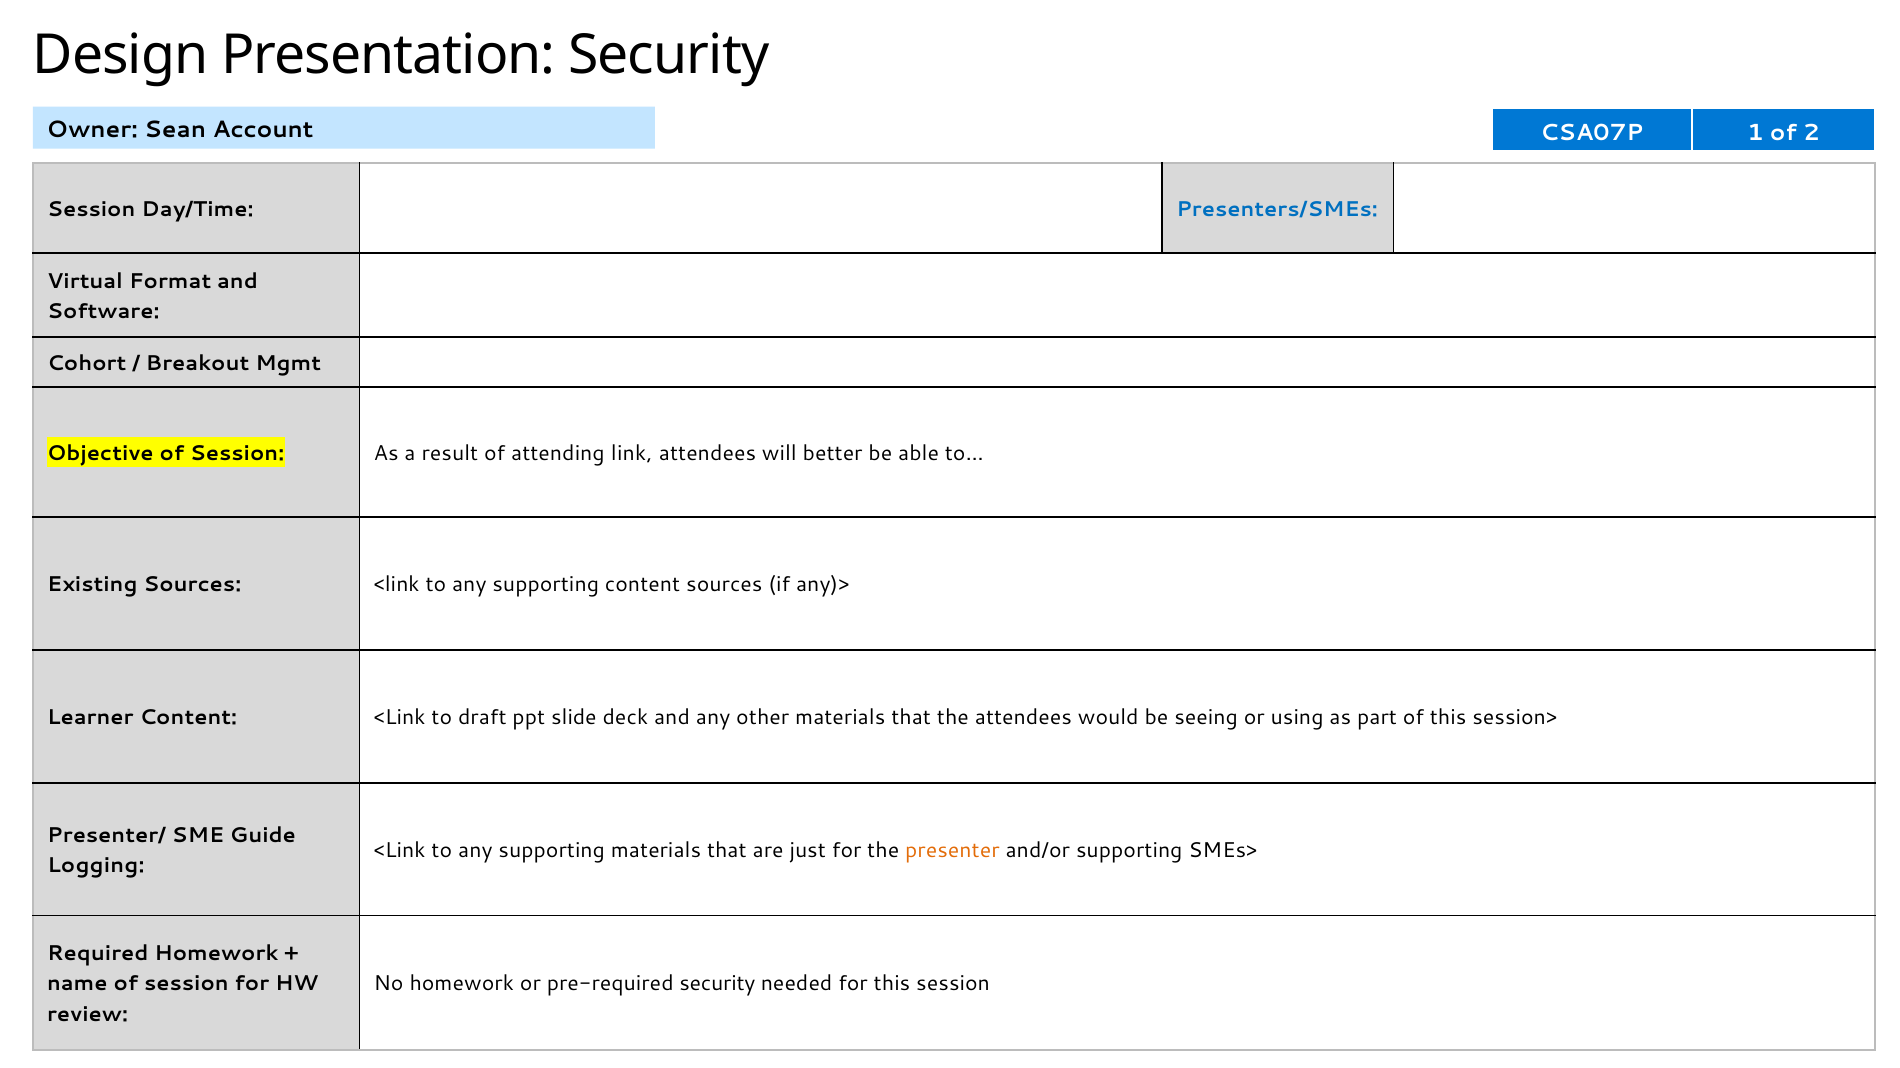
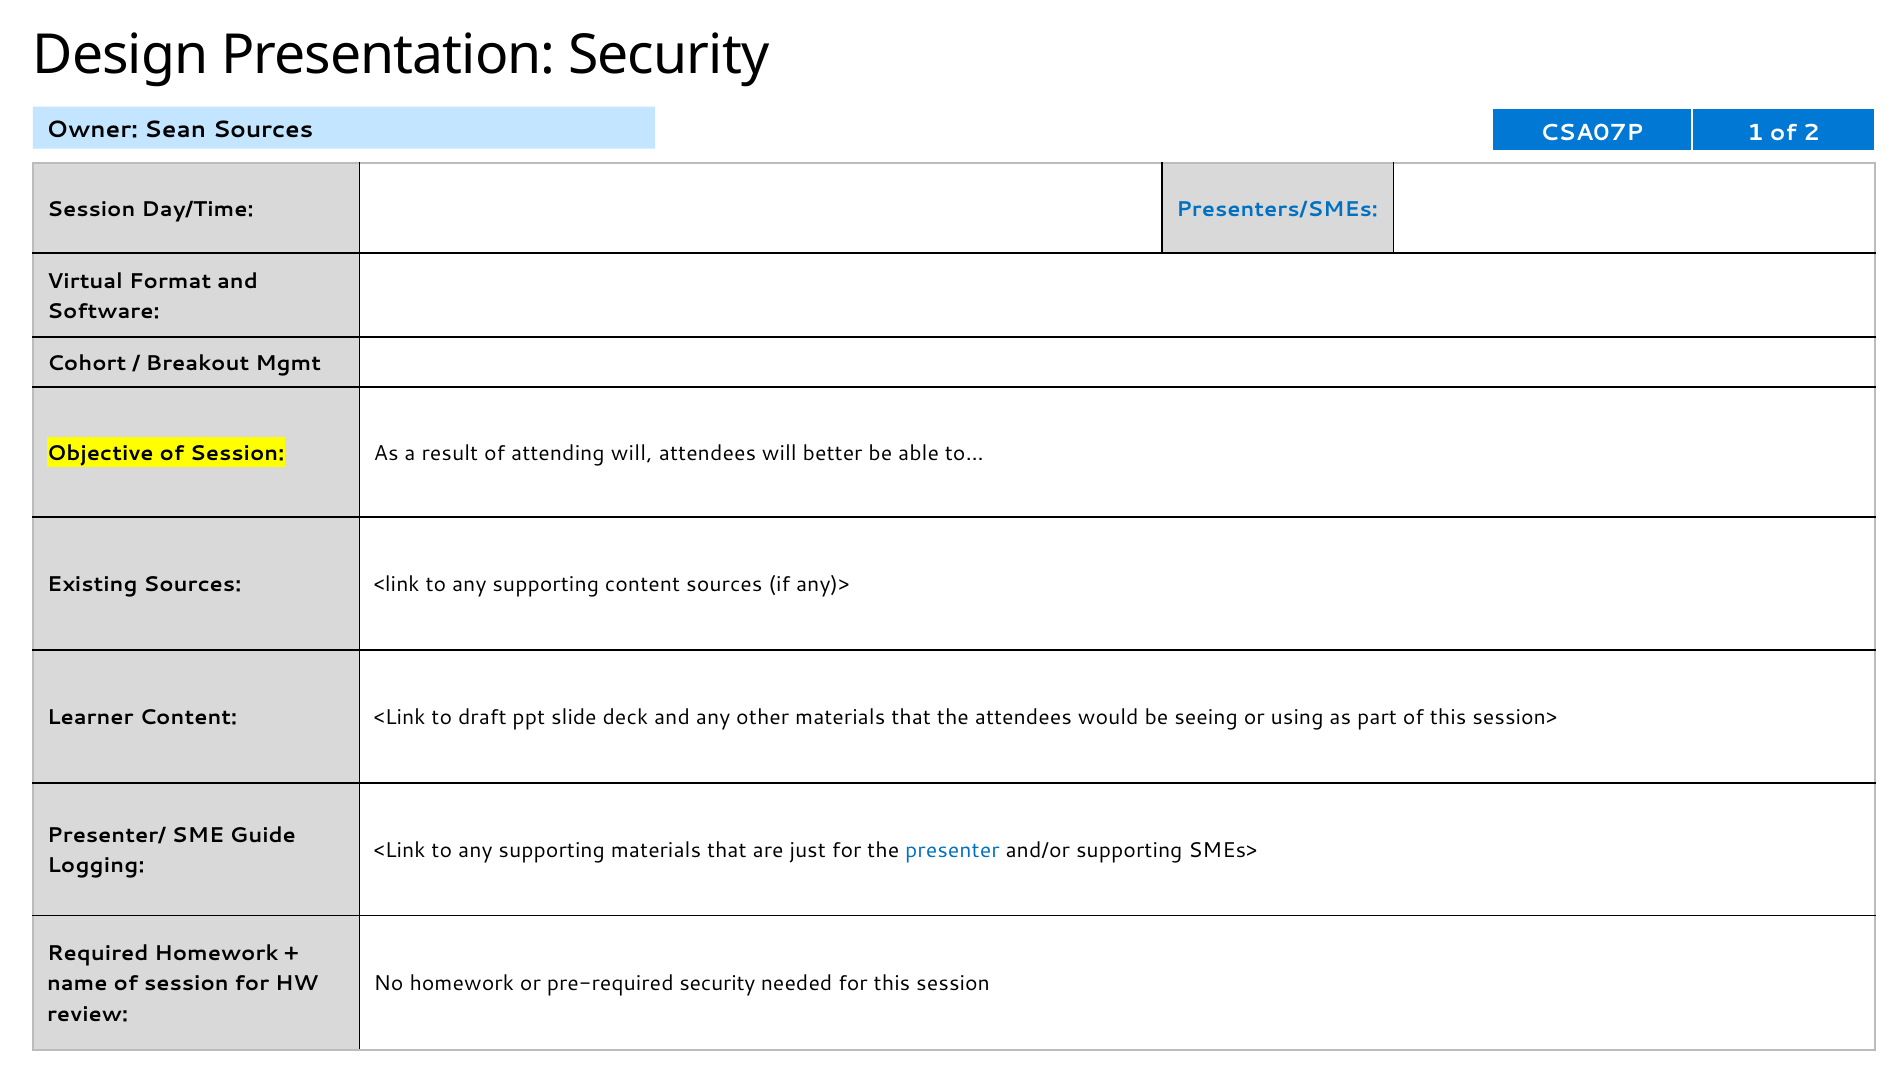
Sean Account: Account -> Sources (263, 129)
attending link: link -> will (632, 453)
presenter colour: orange -> blue (952, 851)
